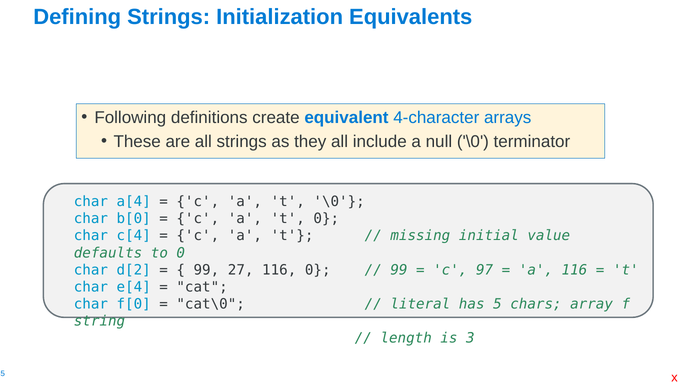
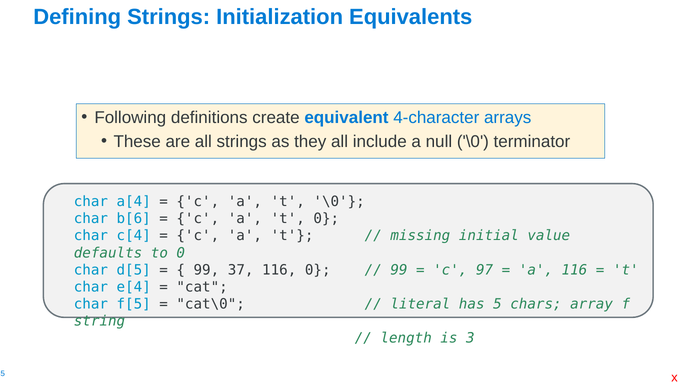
b[0: b[0 -> b[6 (134, 219)
d[2: d[2 -> d[5 (134, 270)
27: 27 -> 37 (241, 270)
f[0: f[0 -> f[5 (134, 304)
